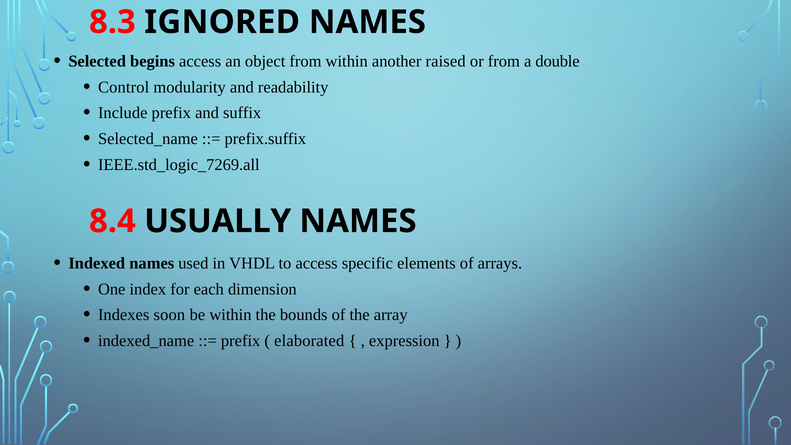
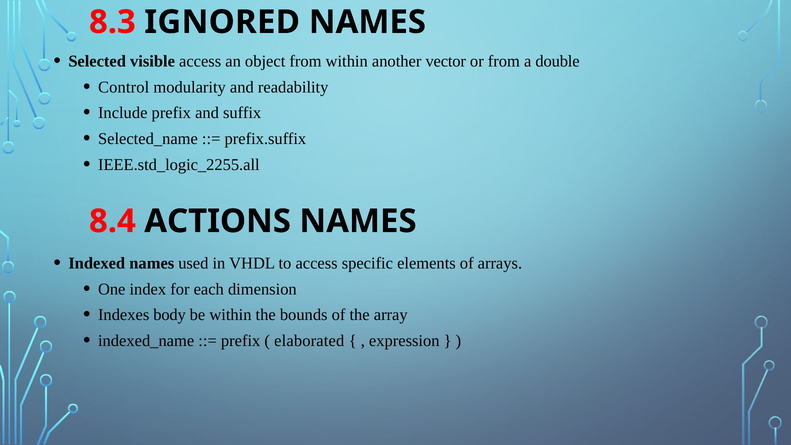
begins: begins -> visible (153, 61)
raised: raised -> vector (446, 61)
IEEE.std_logic_7269.all: IEEE.std_logic_7269.all -> IEEE.std_logic_2255.all (179, 165)
USUALLY: USUALLY -> ACTIONS (218, 221)
soon: soon -> body (170, 315)
